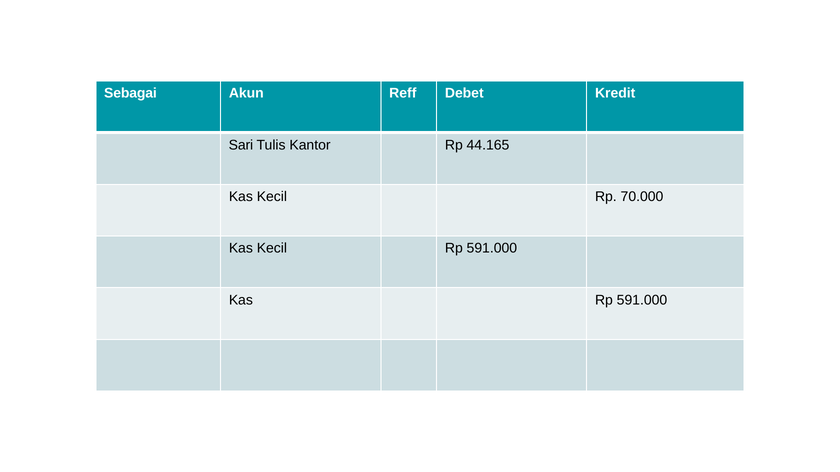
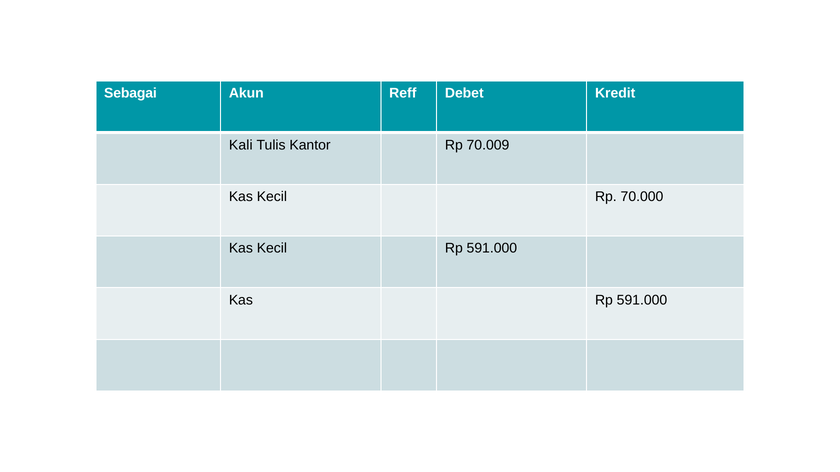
Sari: Sari -> Kali (241, 145)
44.165: 44.165 -> 70.009 (488, 145)
